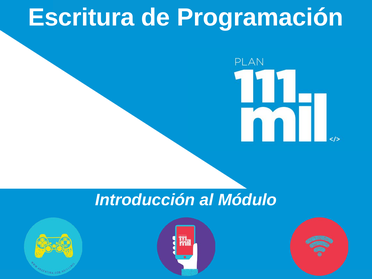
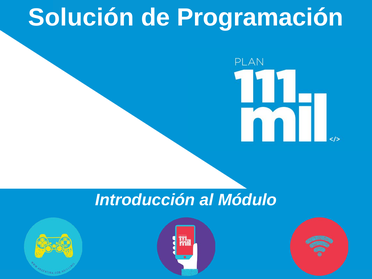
Escritura: Escritura -> Solución (81, 17)
